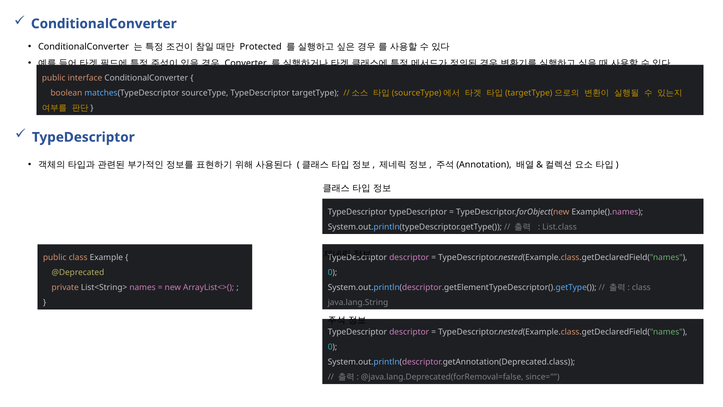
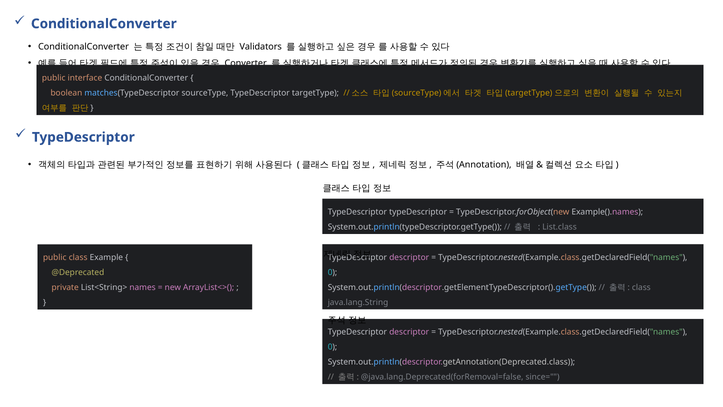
Protected: Protected -> Validators (261, 47)
